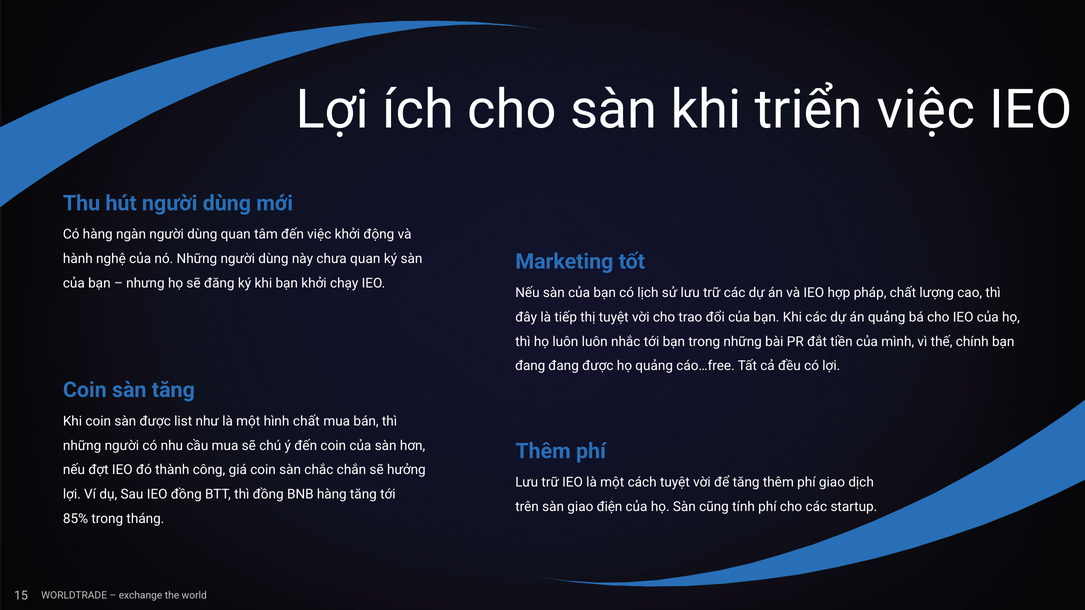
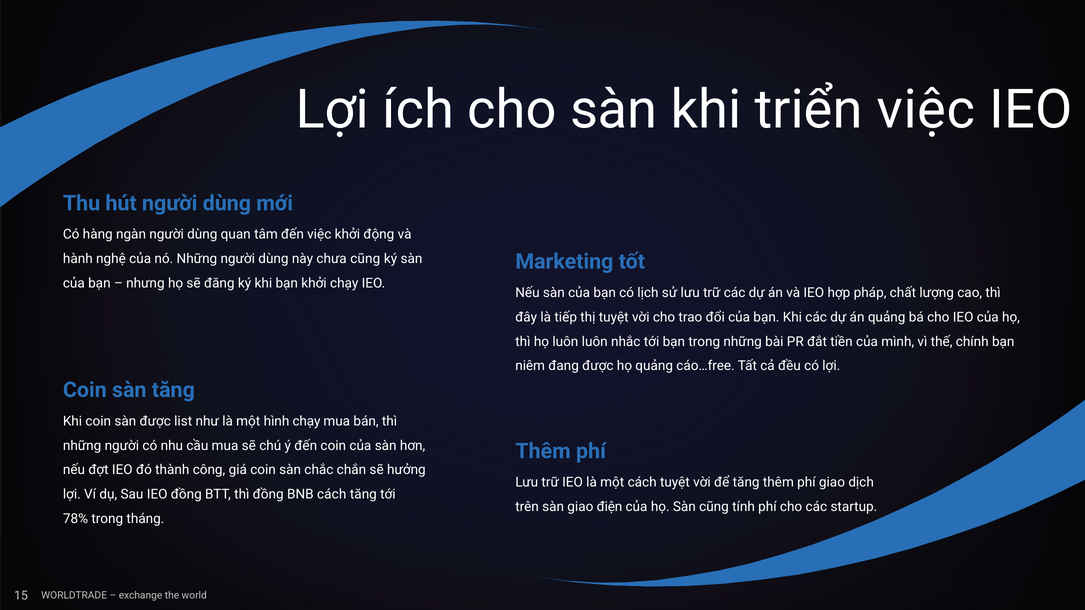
chưa quan: quan -> cũng (365, 259)
đang: đang -> niêm (530, 366)
hình chất: chất -> chạy (306, 422)
BNB hàng: hàng -> cách (332, 495)
85%: 85% -> 78% (75, 519)
